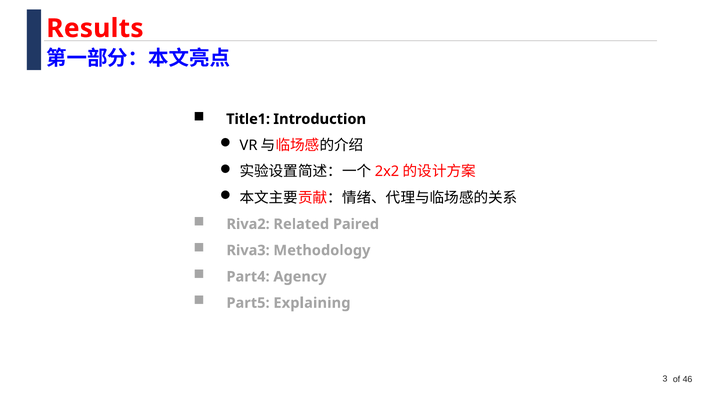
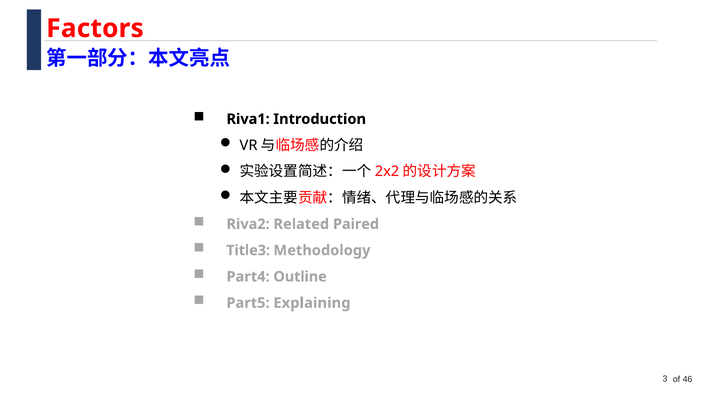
Results: Results -> Factors (95, 28)
Title1: Title1 -> Riva1 (248, 119)
Riva3: Riva3 -> Title3 (248, 251)
Agency: Agency -> Outline (300, 277)
